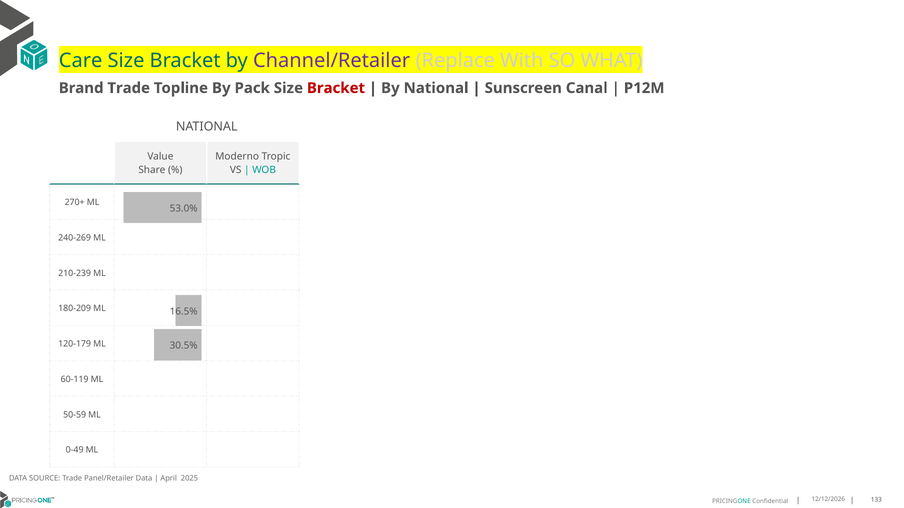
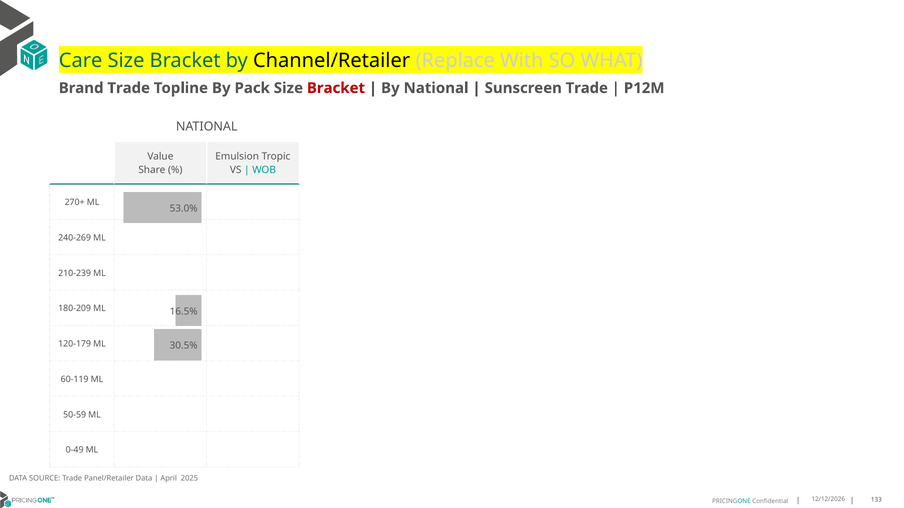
Channel/Retailer colour: purple -> black (332, 61)
Sunscreen Canal: Canal -> Trade (587, 88)
Moderno: Moderno -> Emulsion (237, 156)
